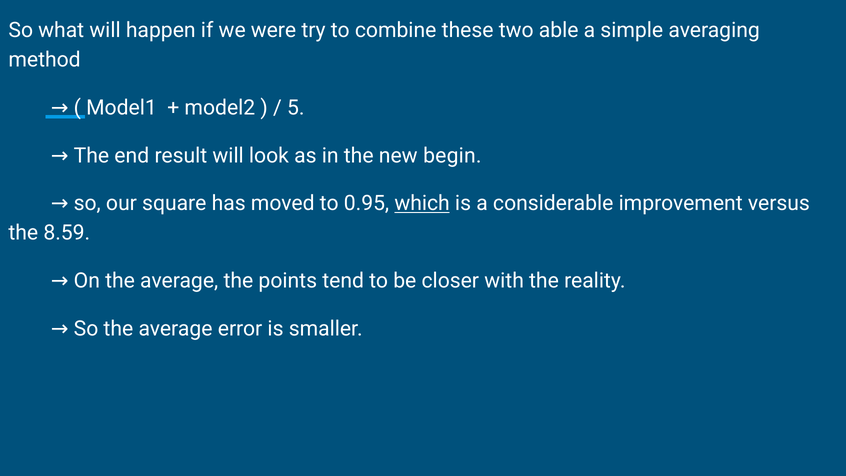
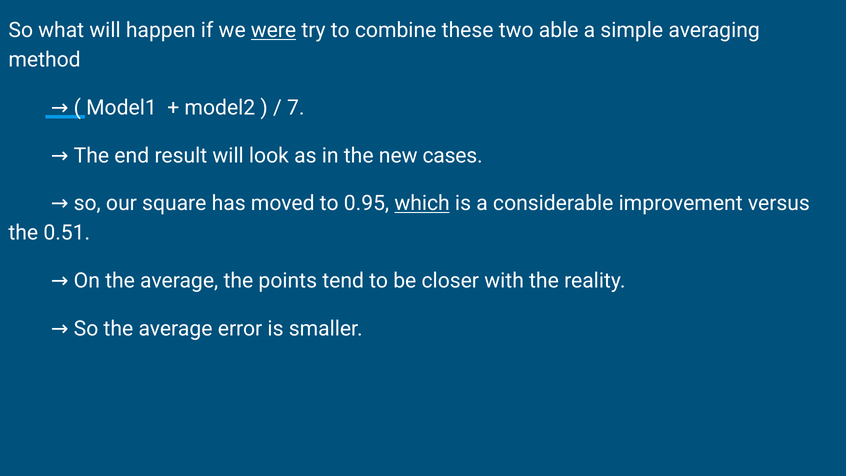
were underline: none -> present (274, 30)
5: 5 -> 7 (296, 108)
begin: begin -> cases (453, 155)
8.59: 8.59 -> 0.51 (67, 233)
